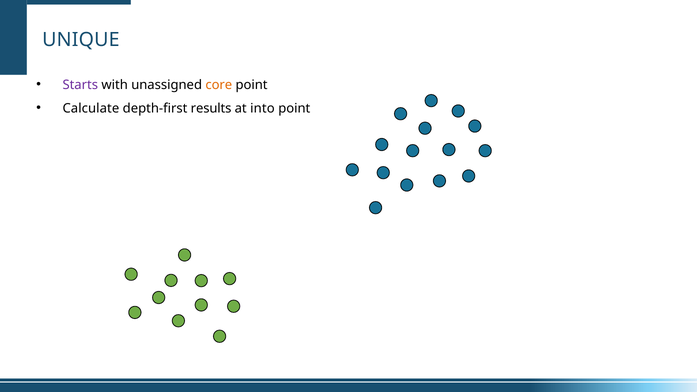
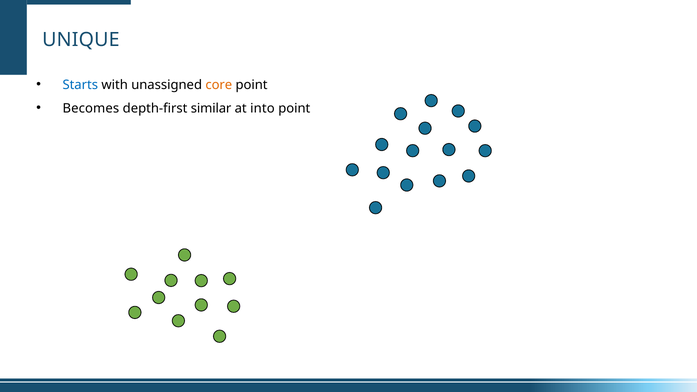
Starts colour: purple -> blue (80, 85)
Calculate: Calculate -> Becomes (91, 108)
results: results -> similar (211, 108)
